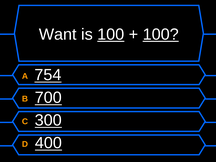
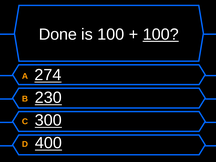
Want: Want -> Done (58, 34)
100 underline: present -> none (111, 34)
754: 754 -> 274 (48, 75)
700: 700 -> 230 (48, 98)
